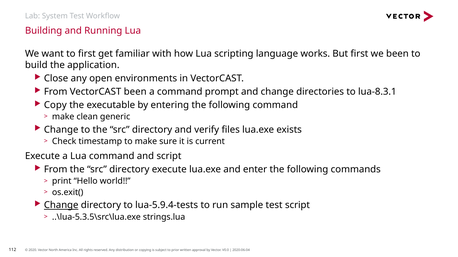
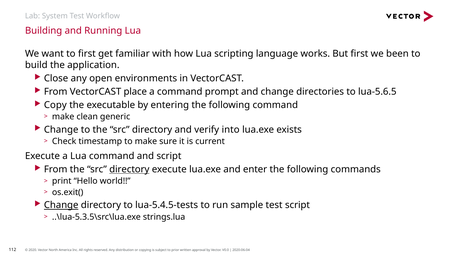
VectorCAST been: been -> place (135, 92)
lua-8.3.1: lua-8.3.1 -> lua-5.6.5 (377, 92)
files: files -> into (231, 130)
directory underline: none -> present (129, 170)
lua-5.9.4-tests: lua-5.9.4-tests -> lua-5.4.5-tests (167, 206)
